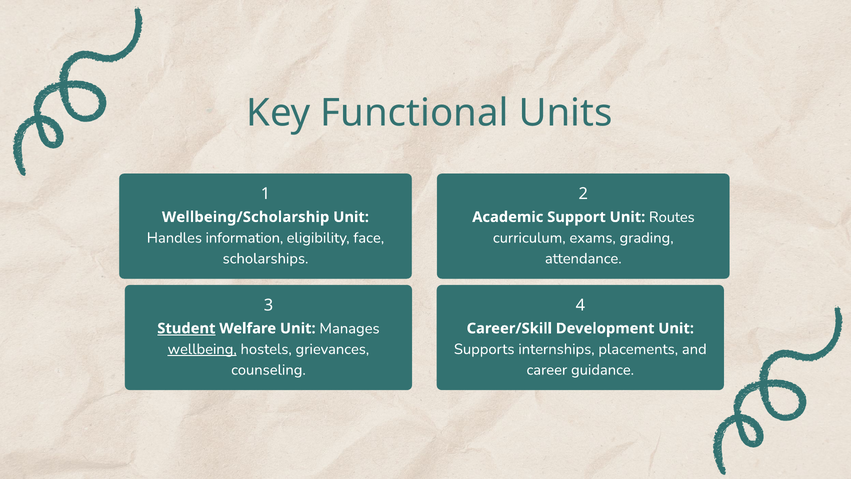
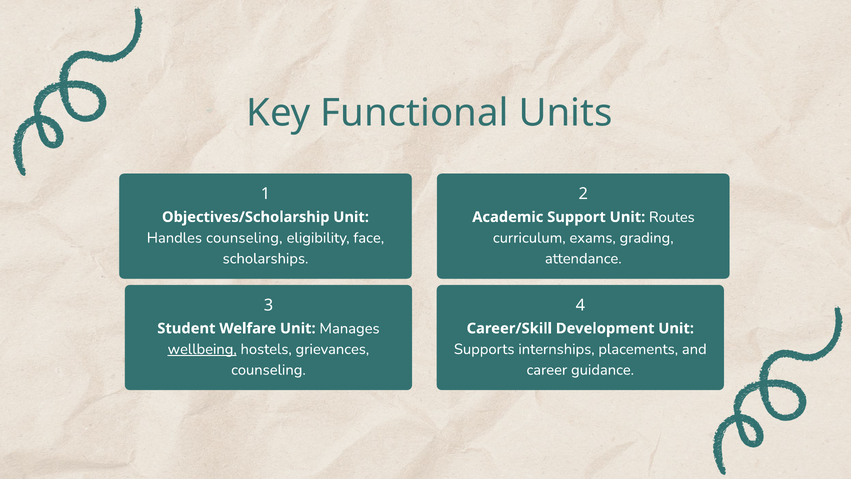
Wellbeing/Scholarship: Wellbeing/Scholarship -> Objectives/Scholarship (246, 217)
Handles information: information -> counseling (244, 238)
Student underline: present -> none (186, 328)
